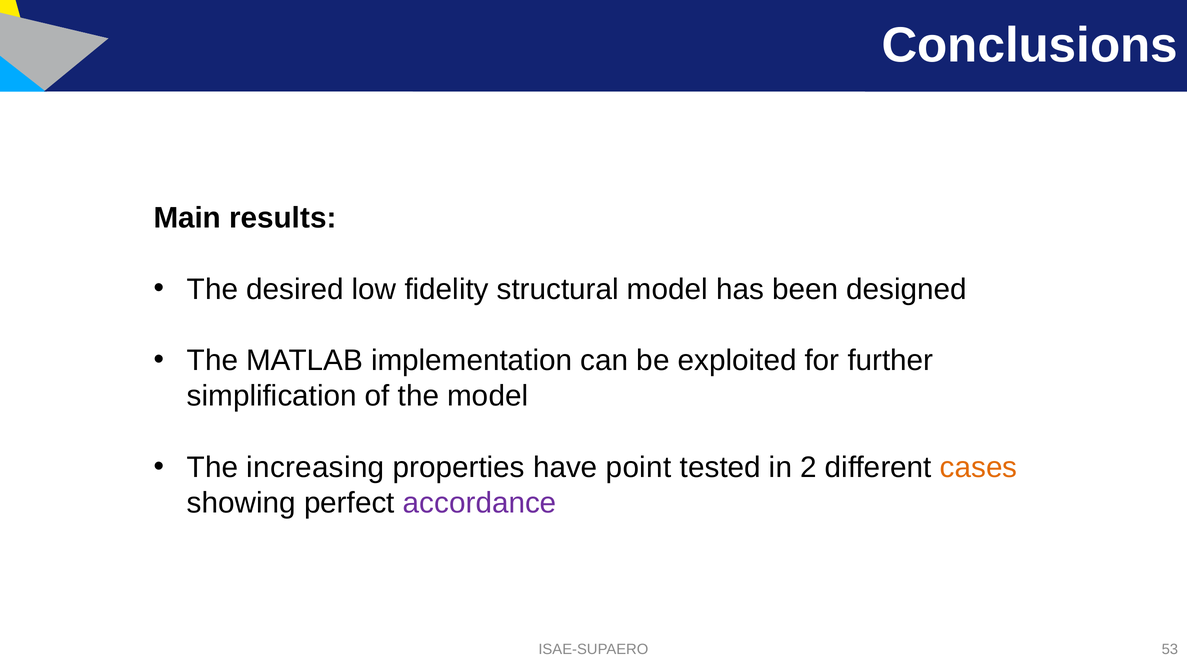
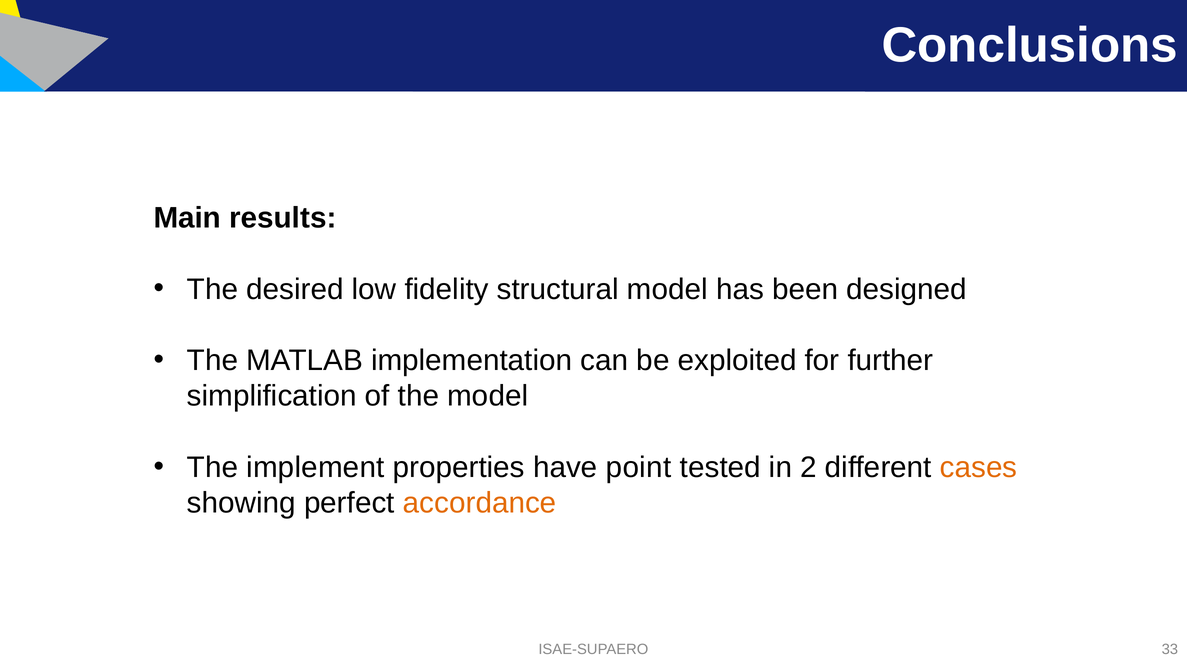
increasing: increasing -> implement (315, 467)
accordance colour: purple -> orange (480, 503)
53: 53 -> 33 (1170, 649)
